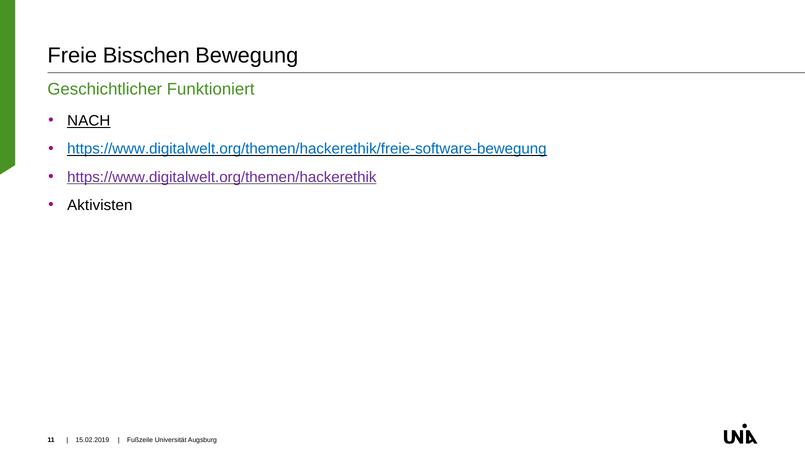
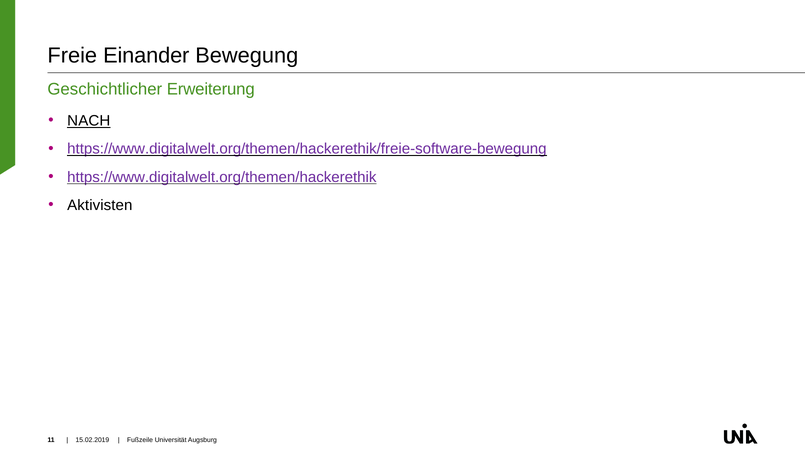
Bisschen: Bisschen -> Einander (146, 55)
Funktioniert: Funktioniert -> Erweiterung (211, 89)
https://www.digitalwelt.org/themen/hackerethik/freie-software-bewegung colour: blue -> purple (307, 149)
